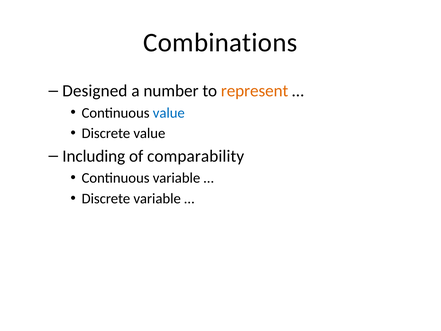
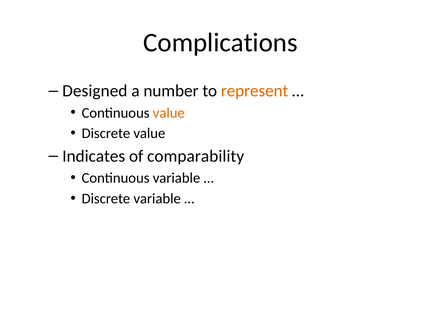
Combinations: Combinations -> Complications (220, 43)
value colour: blue -> orange (169, 113)
Including: Including -> Indicates (94, 156)
